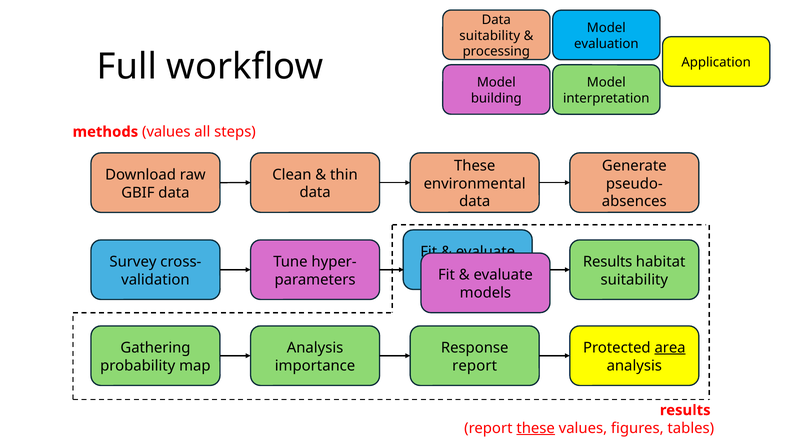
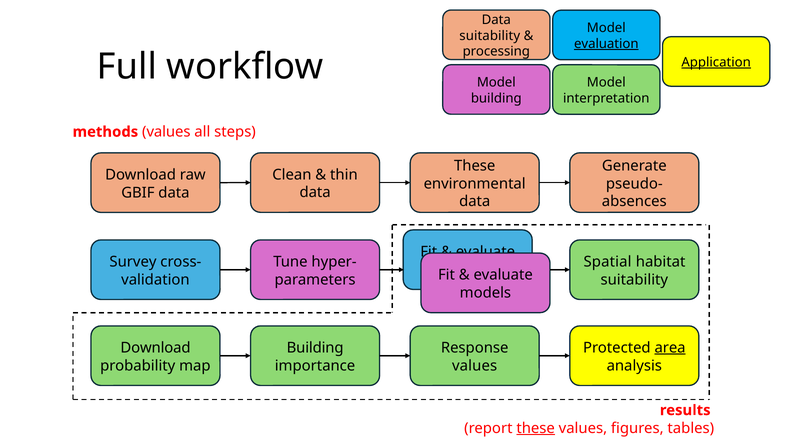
evaluation underline: none -> present (606, 44)
Application underline: none -> present (716, 62)
Results: Results -> Spatial (607, 262)
Gathering: Gathering -> Download (156, 347)
Analysis: Analysis -> Building (315, 347)
report: report -> values (475, 365)
